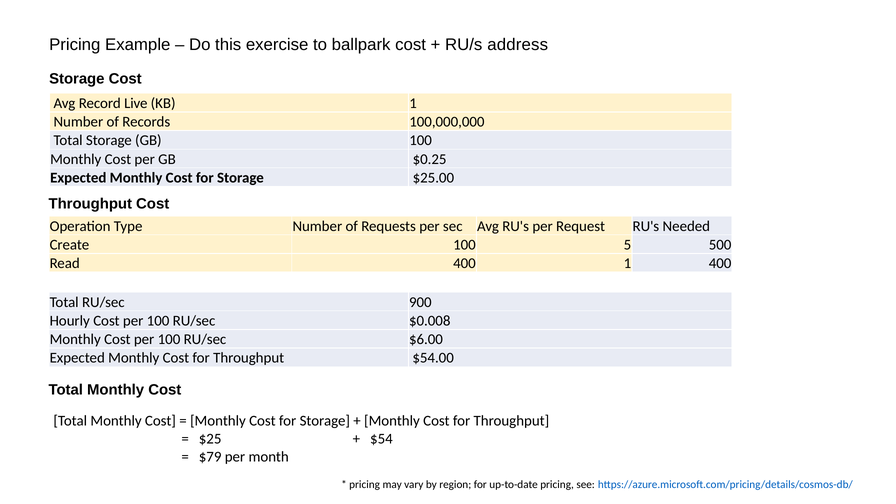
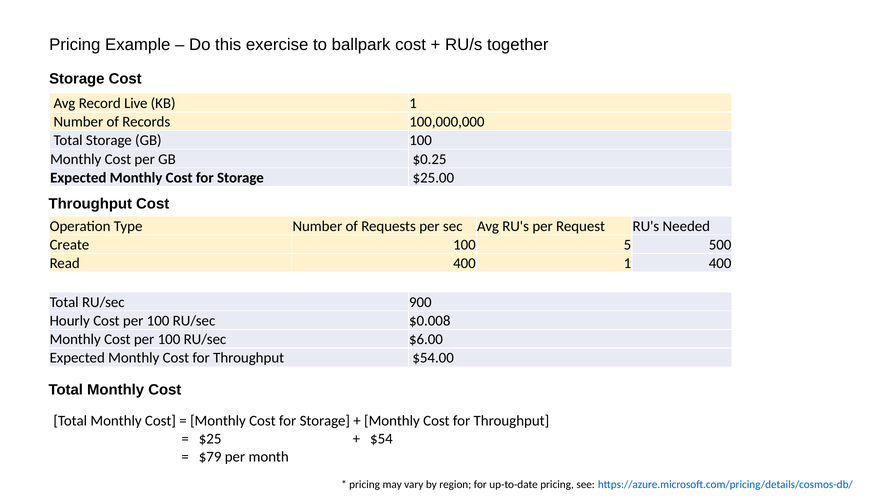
address: address -> together (518, 45)
